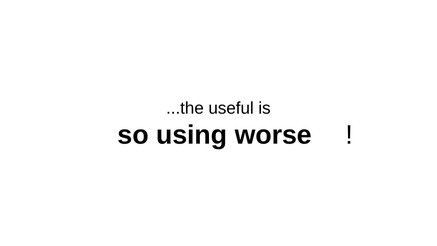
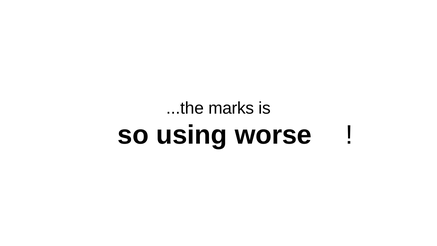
useful: useful -> marks (231, 108)
